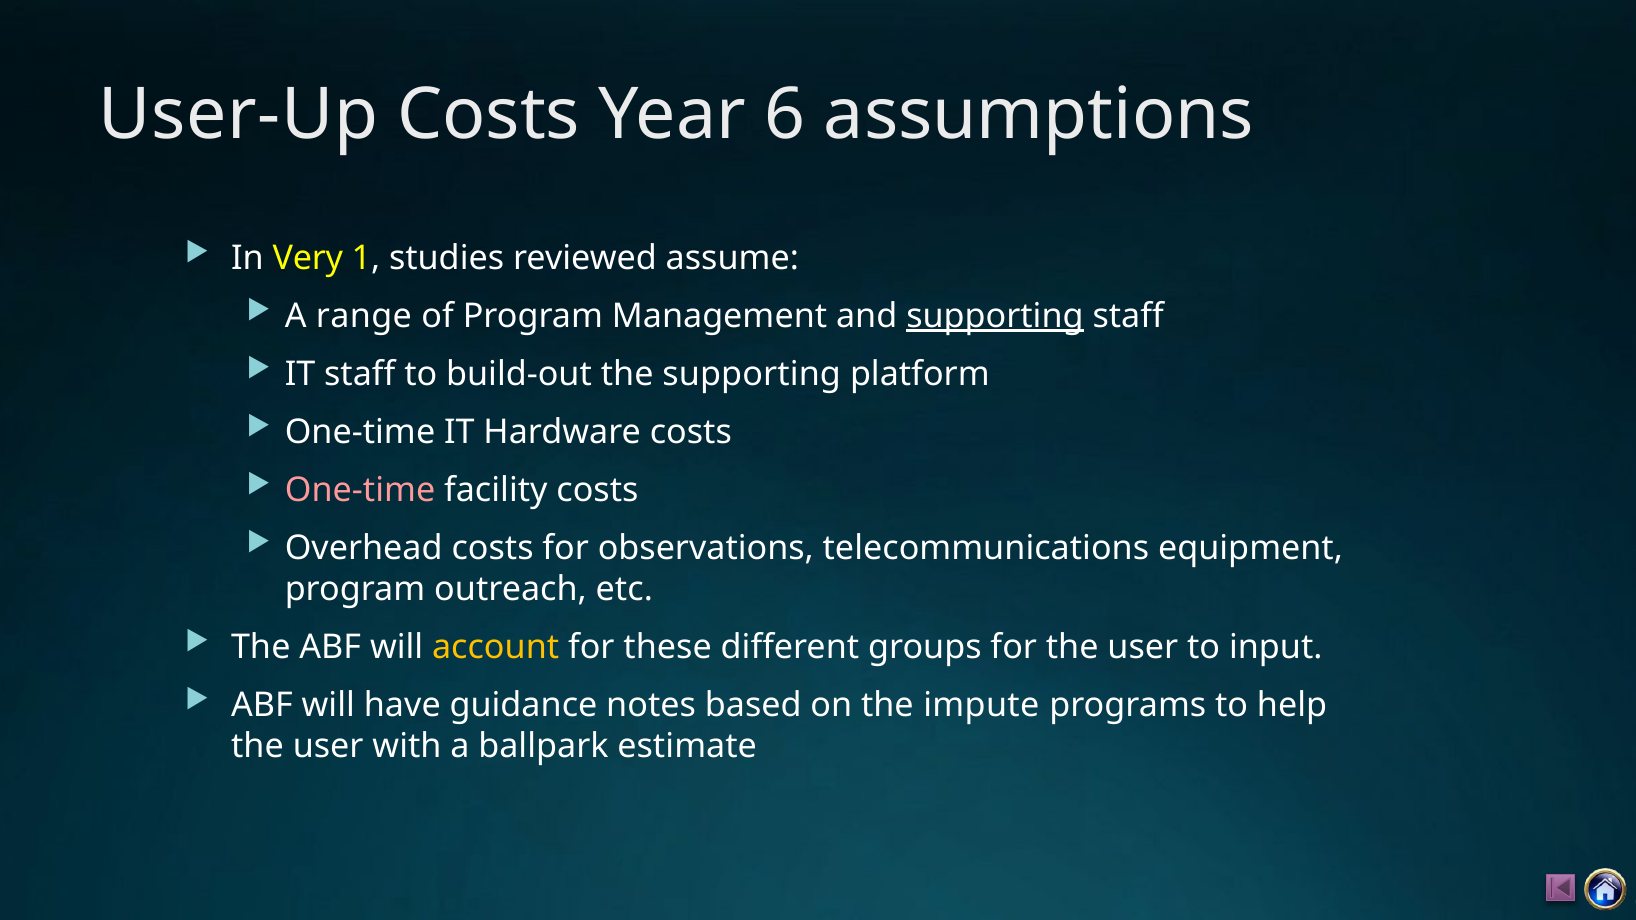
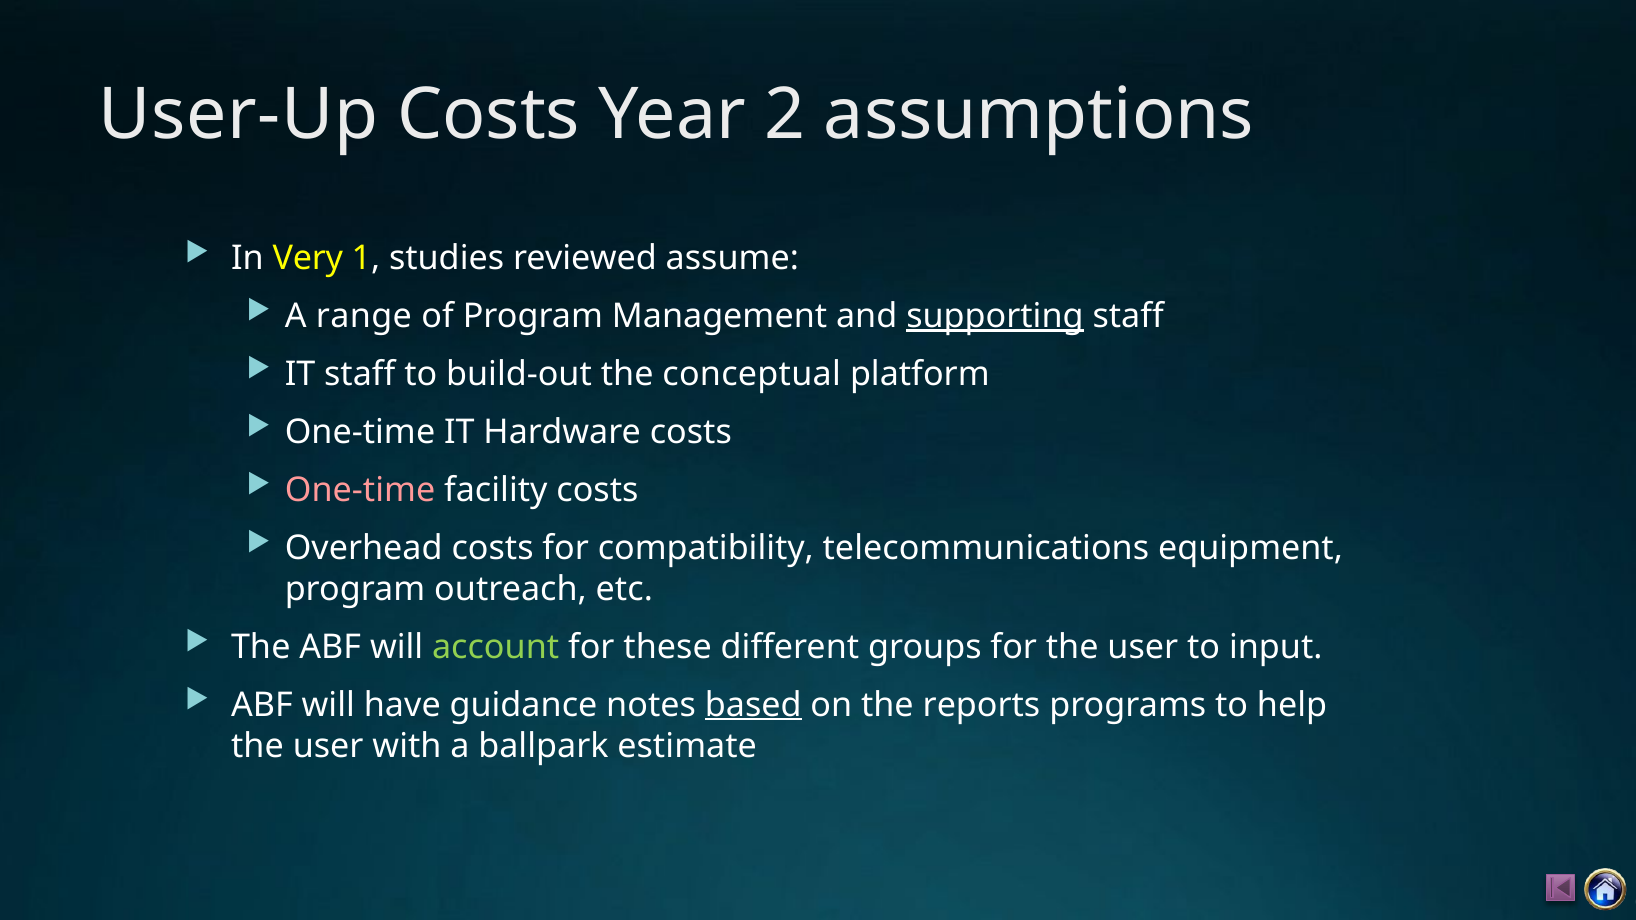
6: 6 -> 2 (785, 115)
the supporting: supporting -> conceptual (752, 374)
observations: observations -> compatibility (706, 548)
account colour: yellow -> light green (496, 647)
based underline: none -> present (753, 705)
impute: impute -> reports (981, 705)
